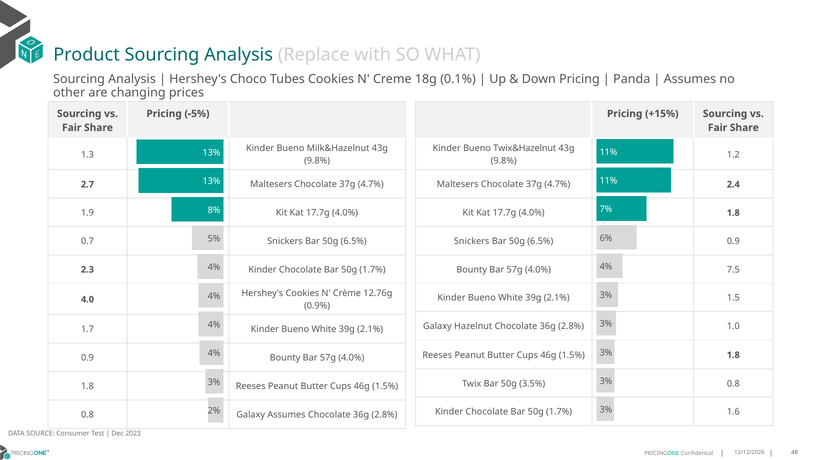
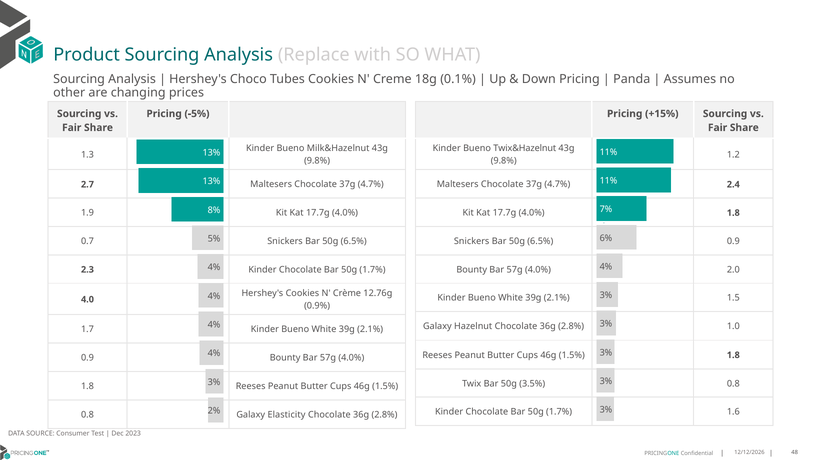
7.5: 7.5 -> 2.0 (733, 270)
Galaxy Assumes: Assumes -> Elasticity (286, 415)
